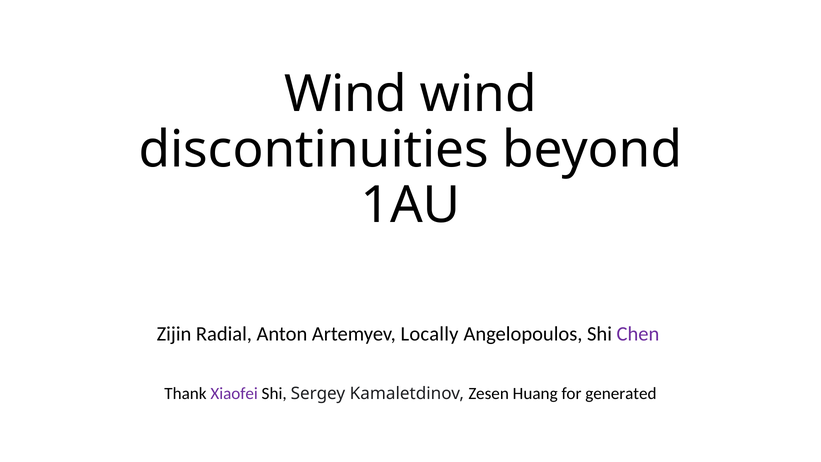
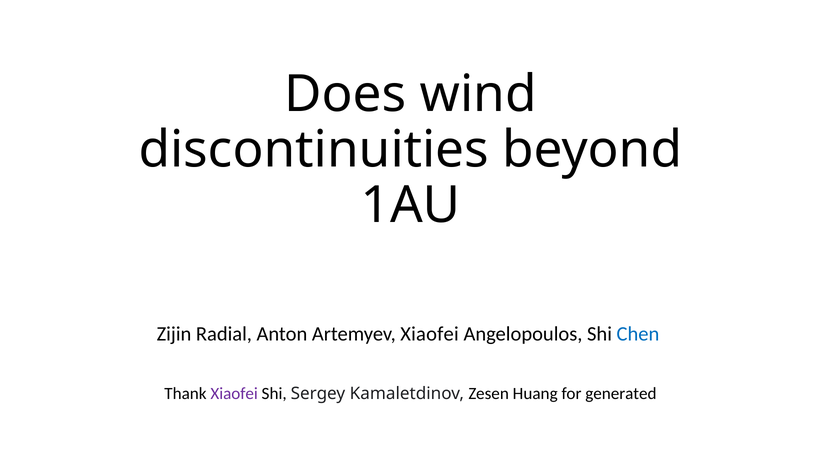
Wind: Wind -> Does (345, 94)
Artemyev Locally: Locally -> Xiaofei (430, 334)
Chen colour: purple -> blue (638, 334)
